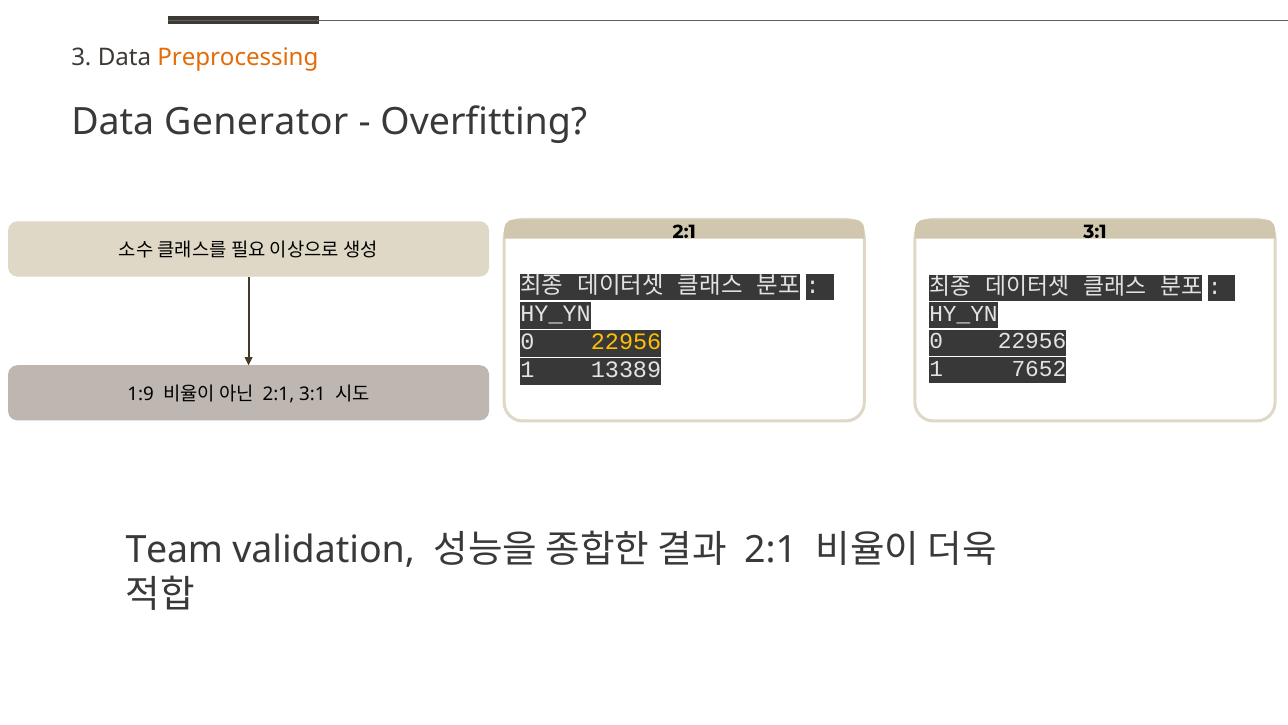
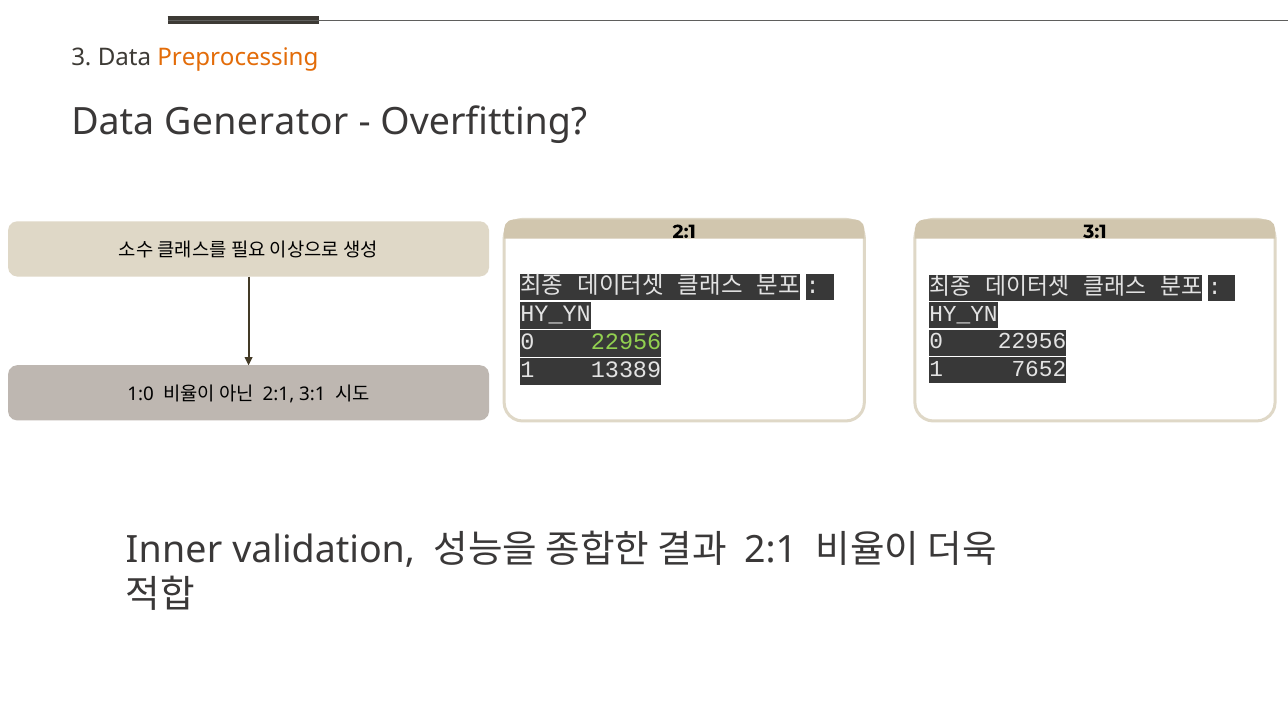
22956 colour: yellow -> light green (626, 342)
1:9: 1:9 -> 1:0 (141, 394)
Team: Team -> Inner (174, 550)
